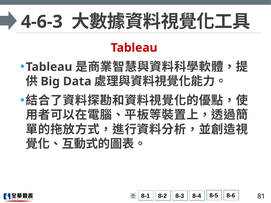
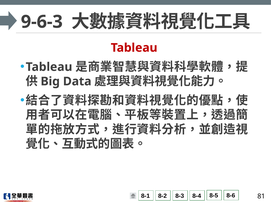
4-6-3: 4-6-3 -> 9-6-3 (42, 22)
